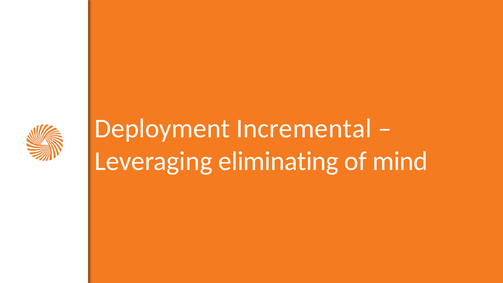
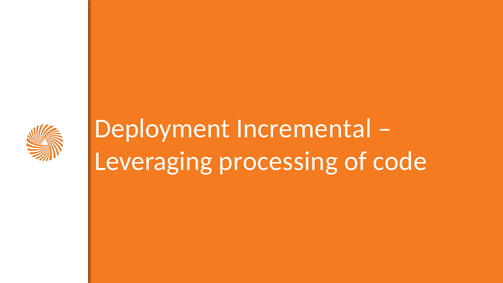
eliminating: eliminating -> processing (278, 161)
mind: mind -> code (400, 161)
